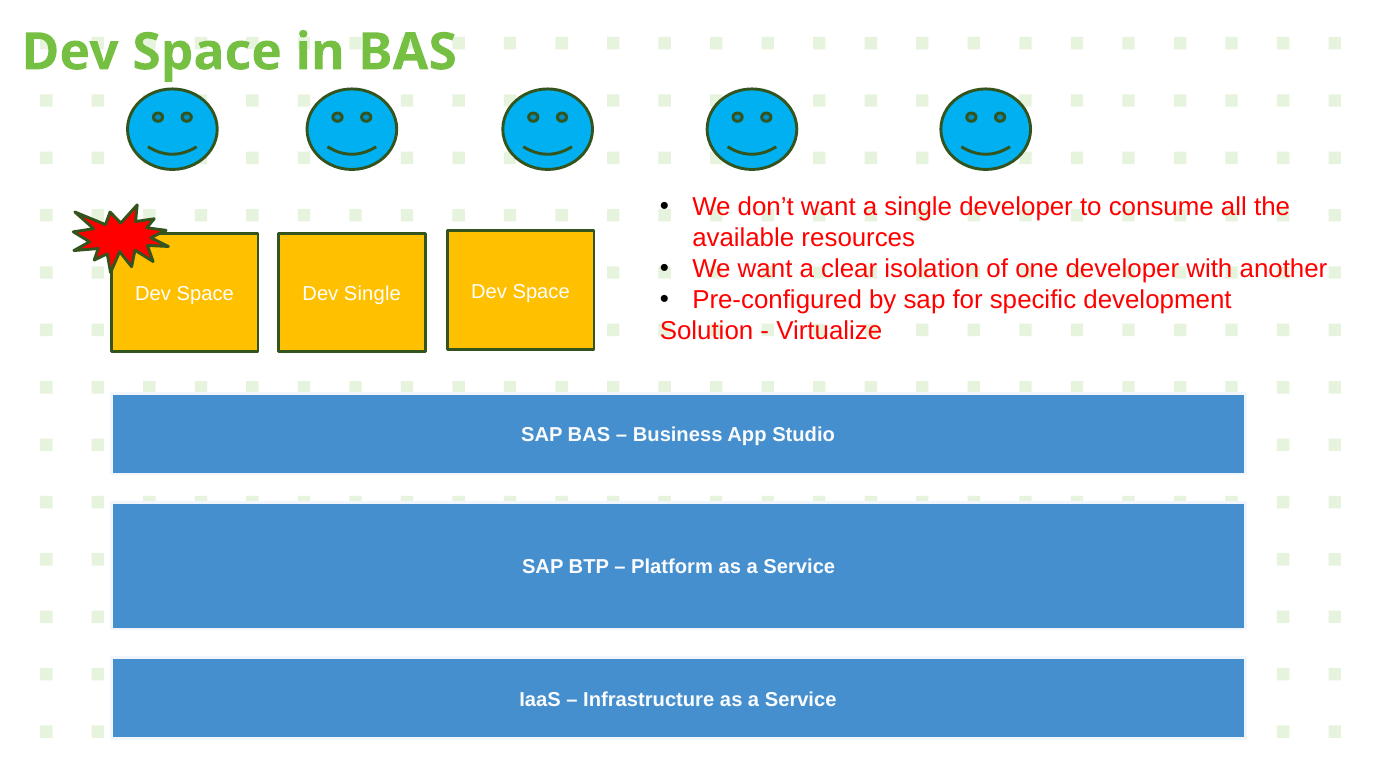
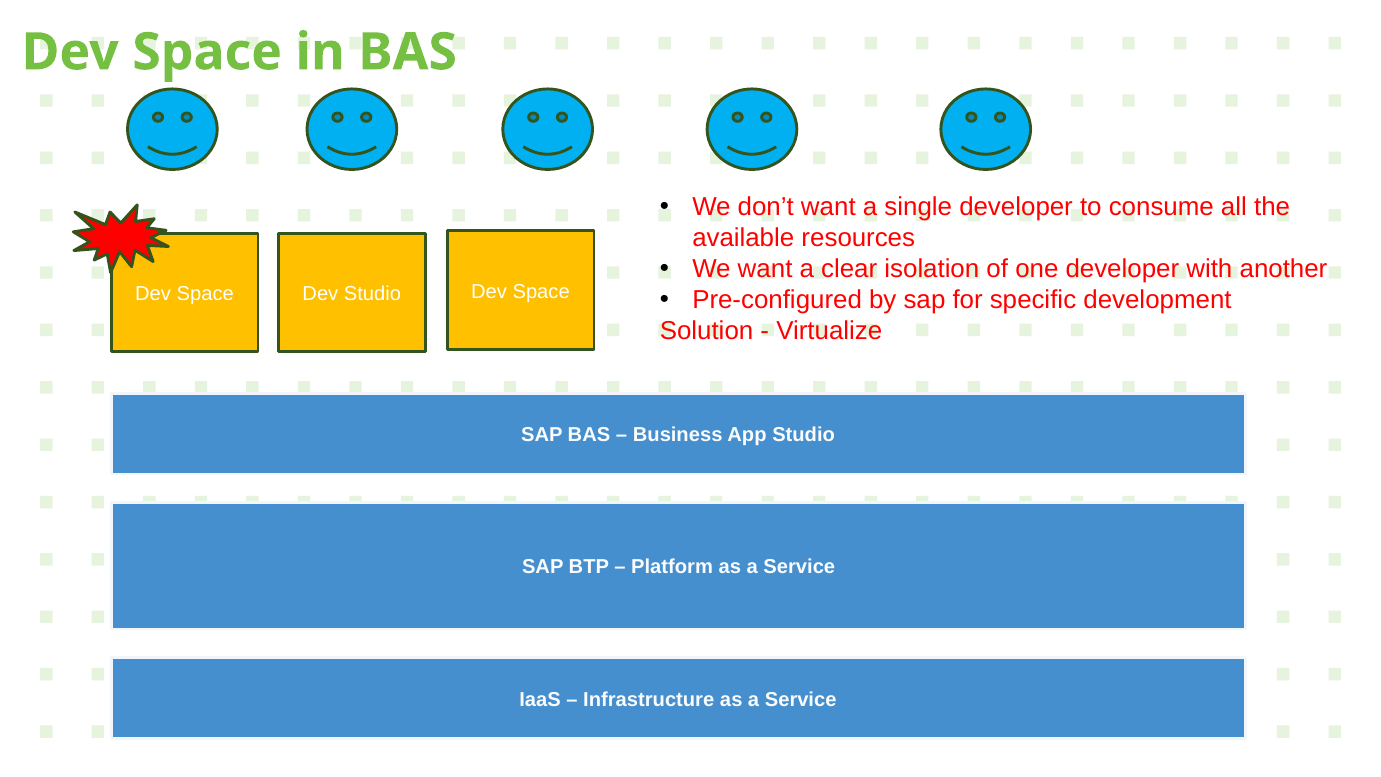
Dev Single: Single -> Studio (372, 294)
